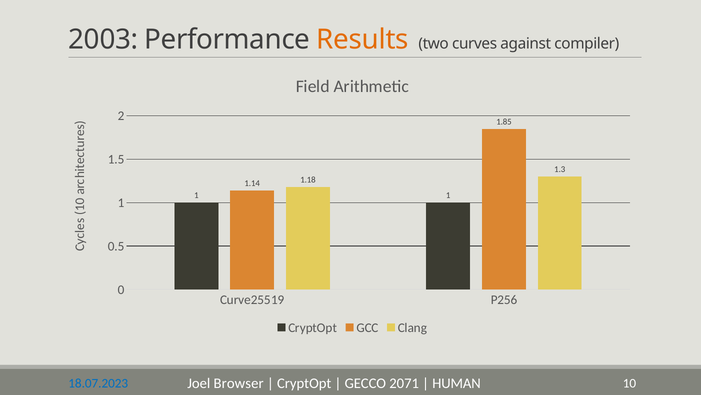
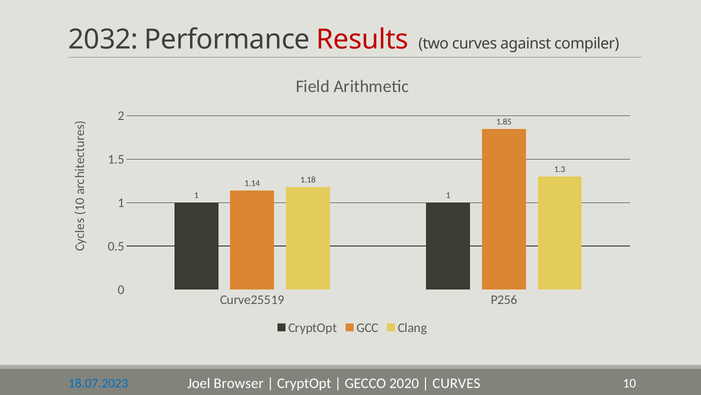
2003: 2003 -> 2032 (103, 39)
Results colour: orange -> red (363, 39)
2071: 2071 -> 2020 (404, 383)
HUMAN: HUMAN -> CURVES (456, 383)
